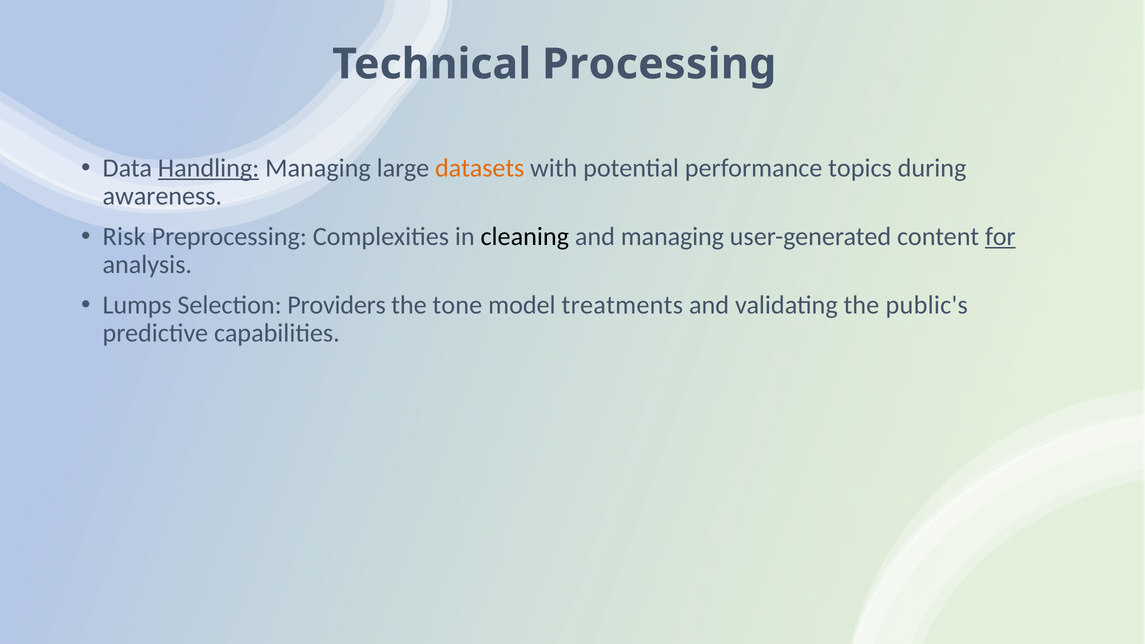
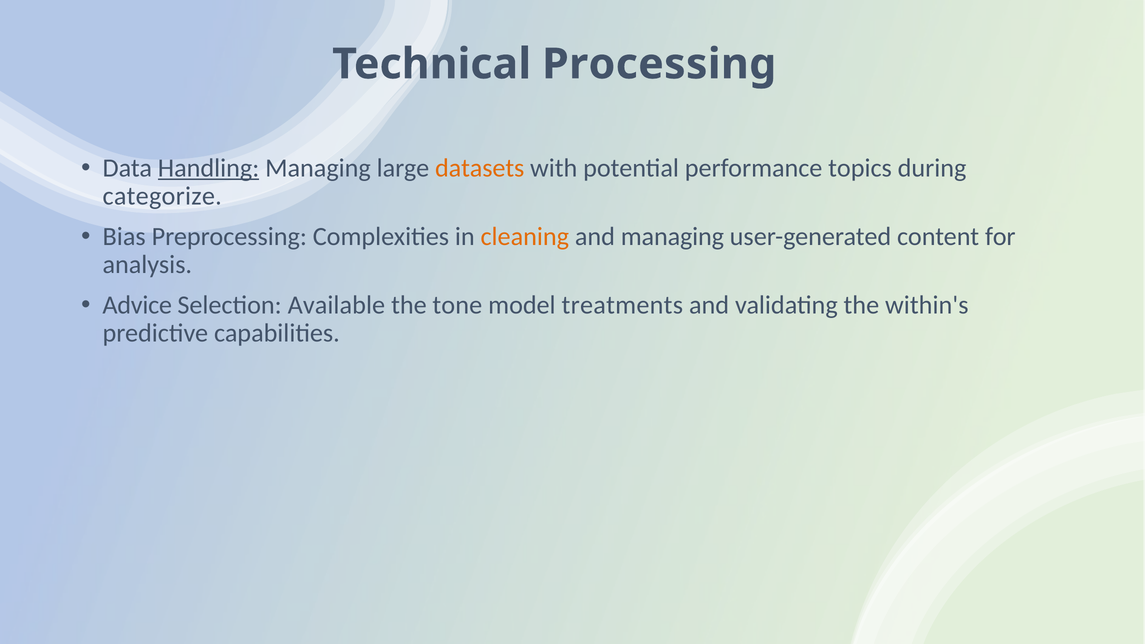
awareness: awareness -> categorize (162, 196)
Risk: Risk -> Bias (124, 237)
cleaning colour: black -> orange (525, 237)
for underline: present -> none (1000, 237)
Lumps: Lumps -> Advice (137, 305)
Providers: Providers -> Available (336, 305)
public's: public's -> within's (927, 305)
